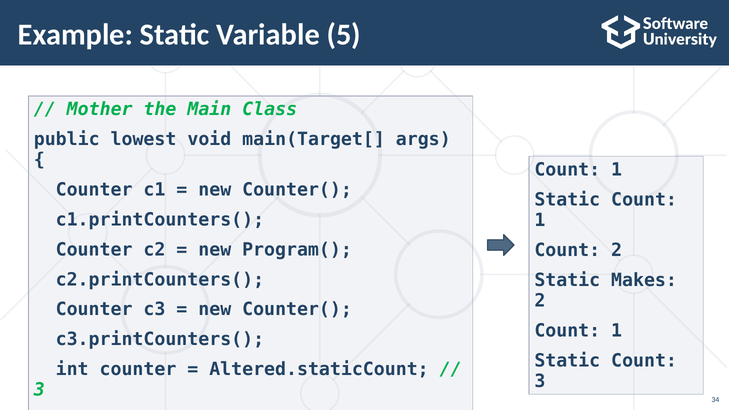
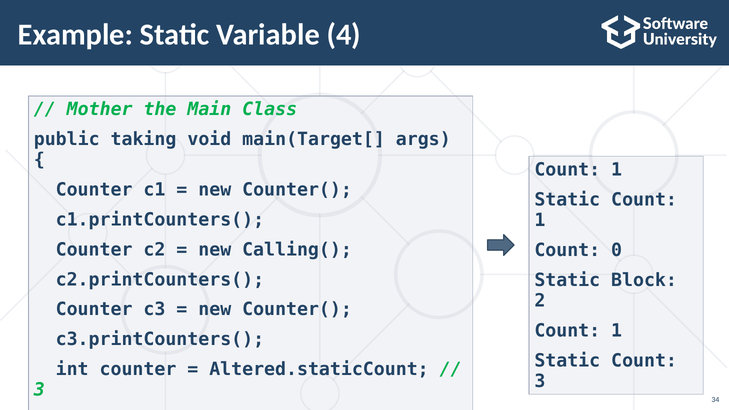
5: 5 -> 4 (344, 35)
lowest: lowest -> taking (143, 139)
Program(: Program( -> Calling( (297, 250)
Count 2: 2 -> 0 (617, 250)
Makes: Makes -> Block (644, 280)
